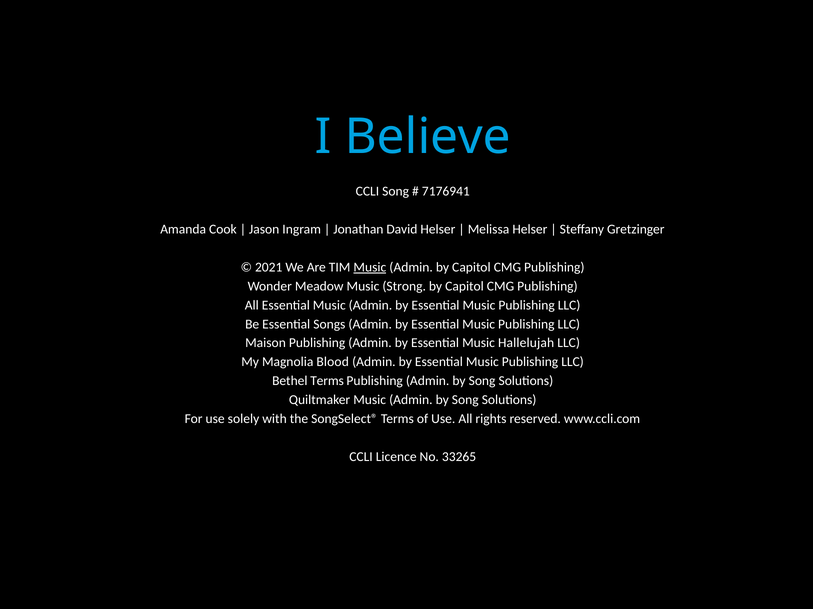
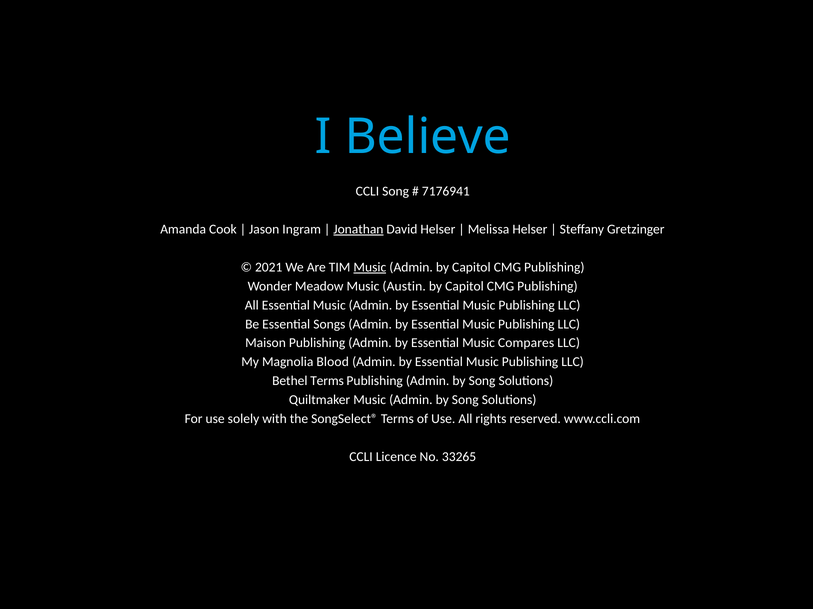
Jonathan underline: none -> present (358, 230)
Strong: Strong -> Austin (404, 286)
Hallelujah: Hallelujah -> Compares (526, 343)
